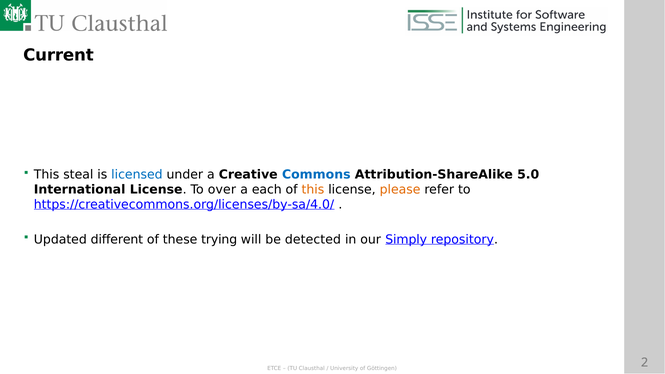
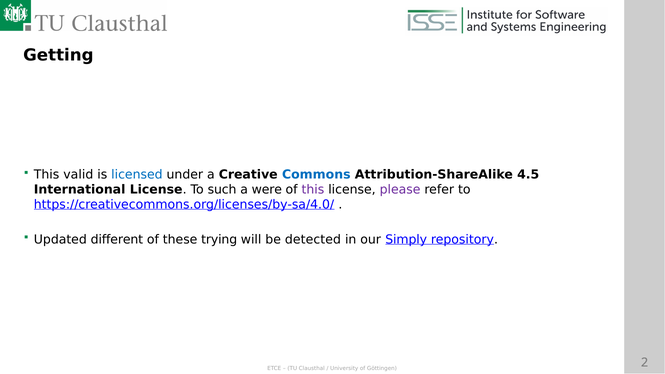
Current: Current -> Getting (58, 55)
steal: steal -> valid (78, 175)
5.0: 5.0 -> 4.5 (528, 175)
over: over -> such (222, 190)
each: each -> were (267, 190)
this colour: orange -> purple (313, 190)
please colour: orange -> purple (400, 190)
